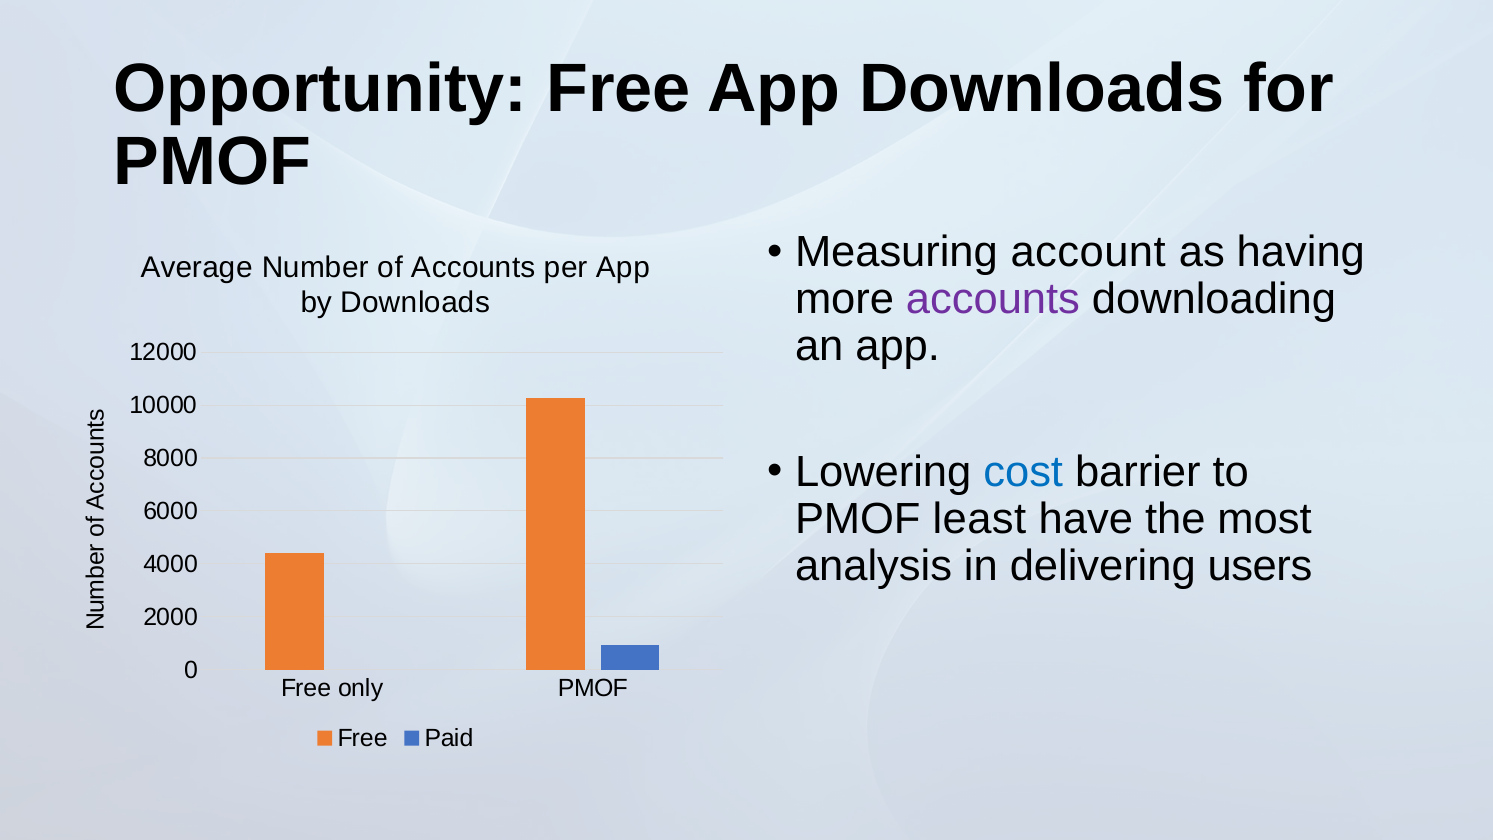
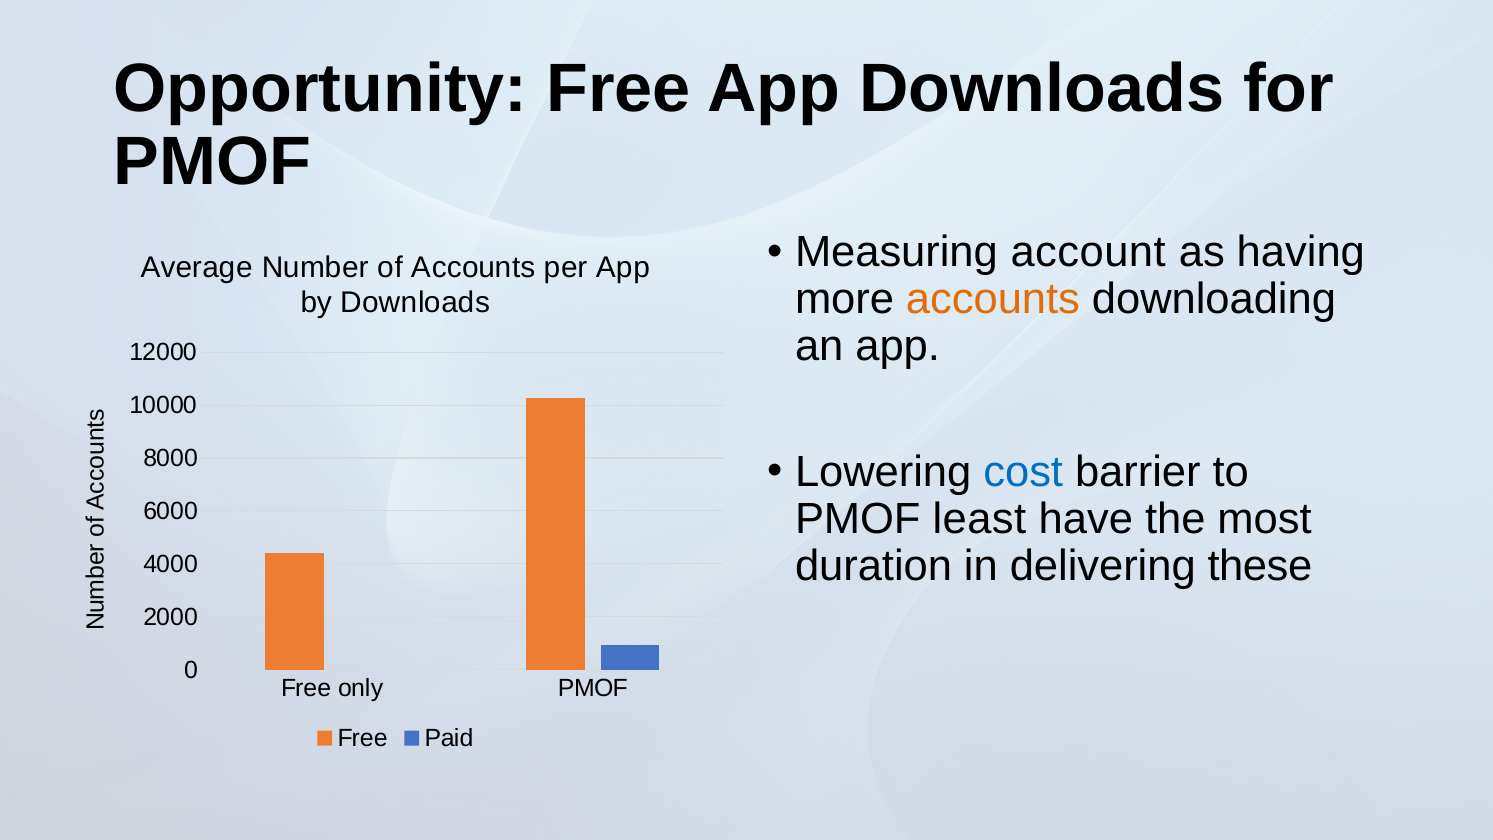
accounts colour: purple -> orange (993, 299)
analysis: analysis -> duration (874, 566)
users: users -> these (1260, 566)
